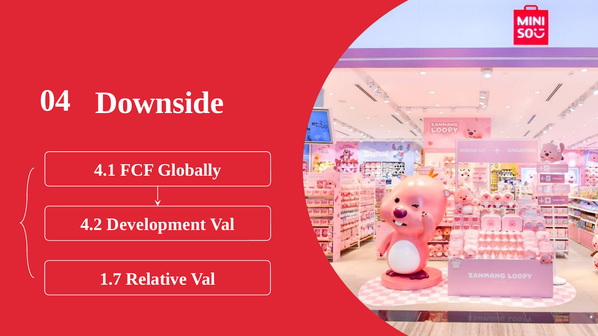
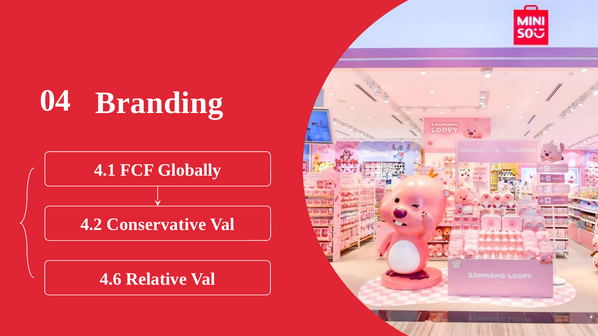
Downside: Downside -> Branding (159, 103)
Development: Development -> Conservative (156, 225)
1.7: 1.7 -> 4.6 (111, 279)
